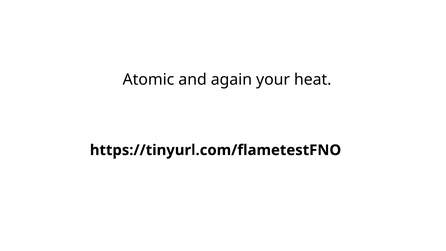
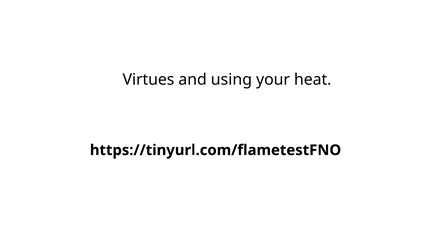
Atomic: Atomic -> Virtues (148, 80)
again: again -> using (231, 80)
